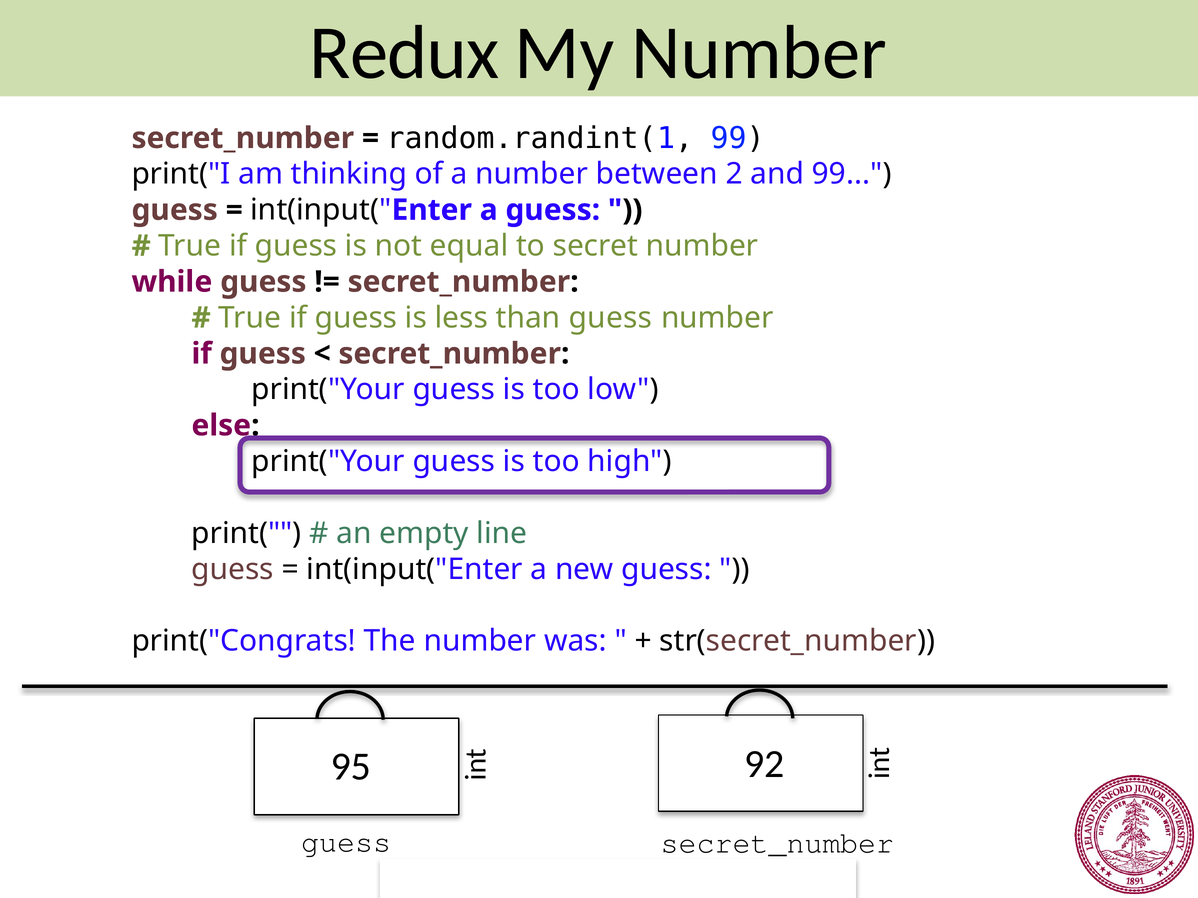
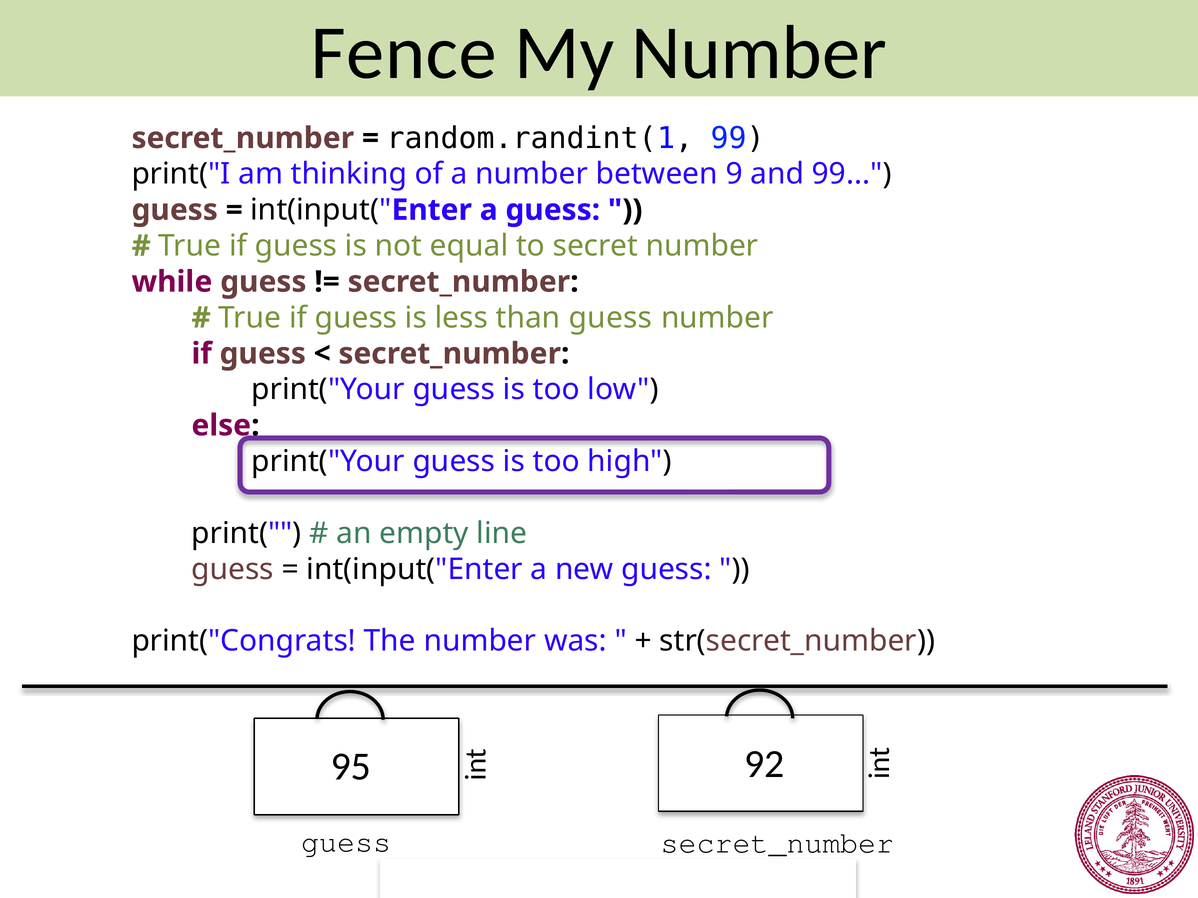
Redux: Redux -> Fence (404, 53)
2: 2 -> 9 (734, 174)
